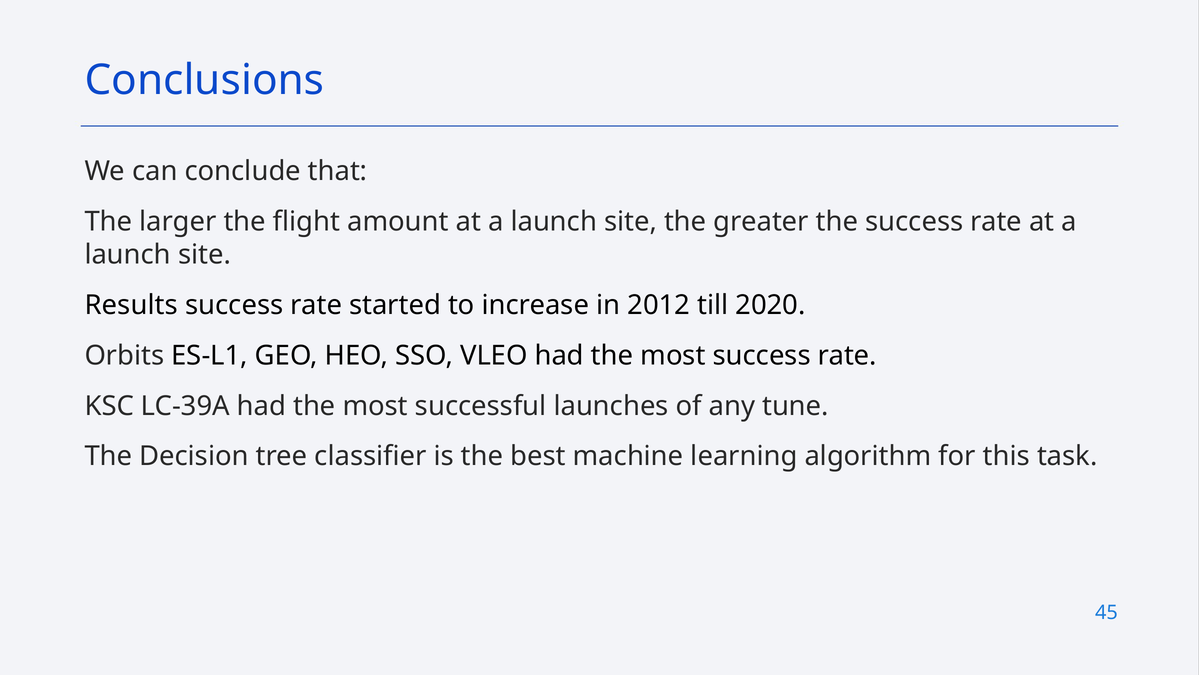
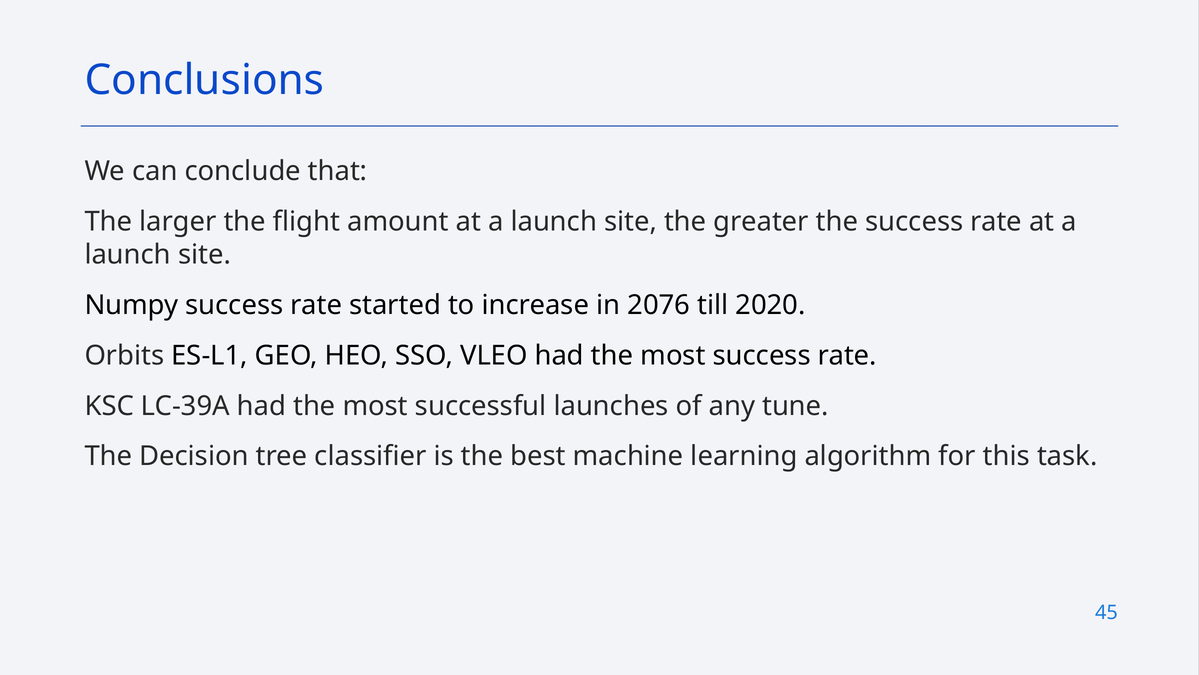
Results: Results -> Numpy (131, 305)
2012: 2012 -> 2076 (659, 305)
